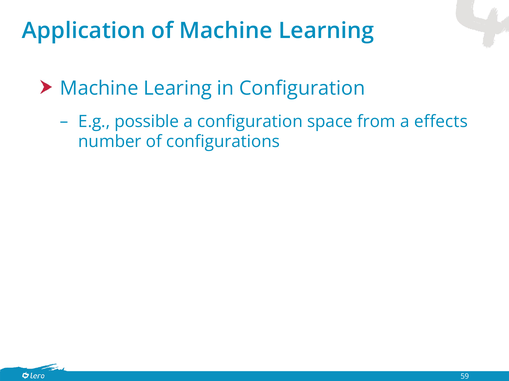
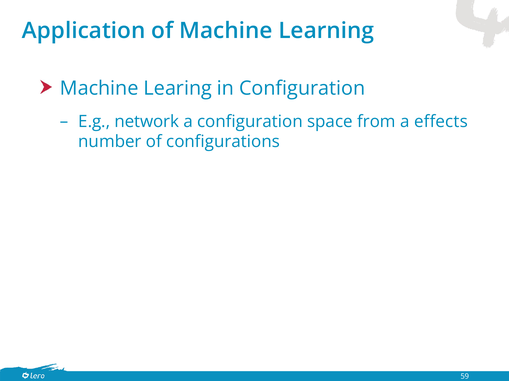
possible: possible -> network (147, 122)
